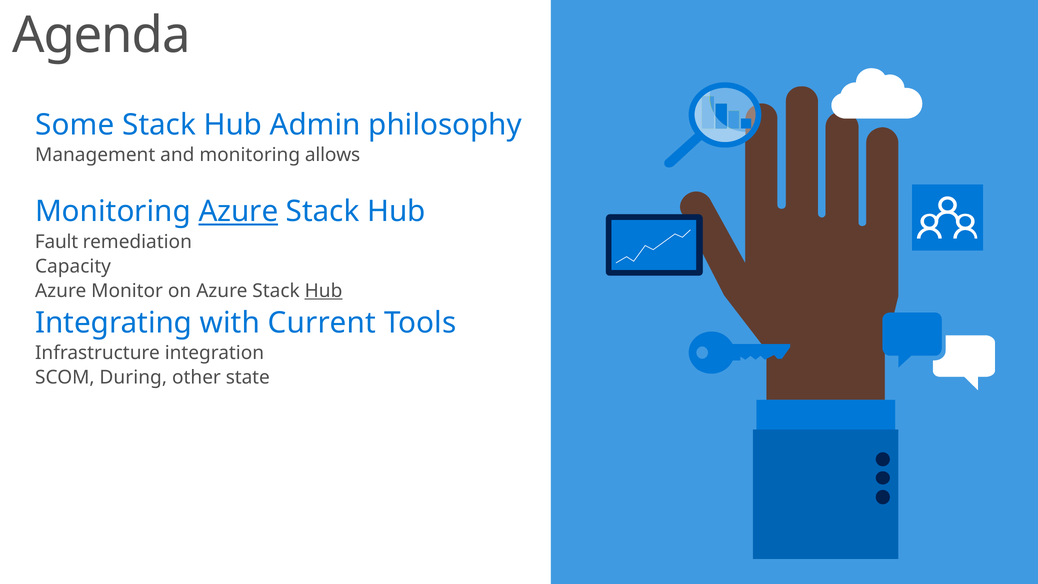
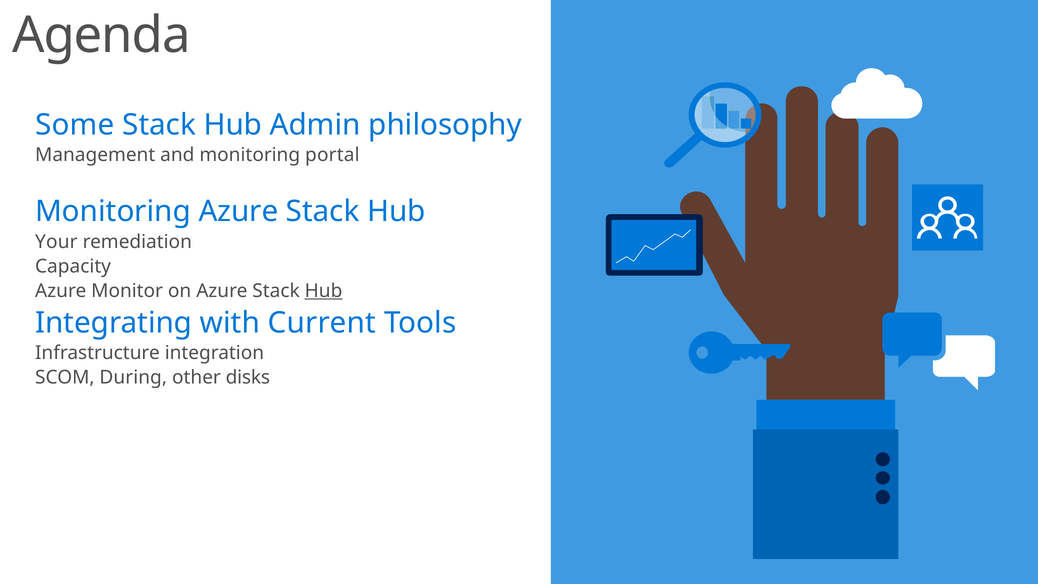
allows: allows -> portal (332, 155)
Azure underline: present -> none (238, 212)
Fault: Fault -> Your (56, 242)
state: state -> disks (248, 377)
